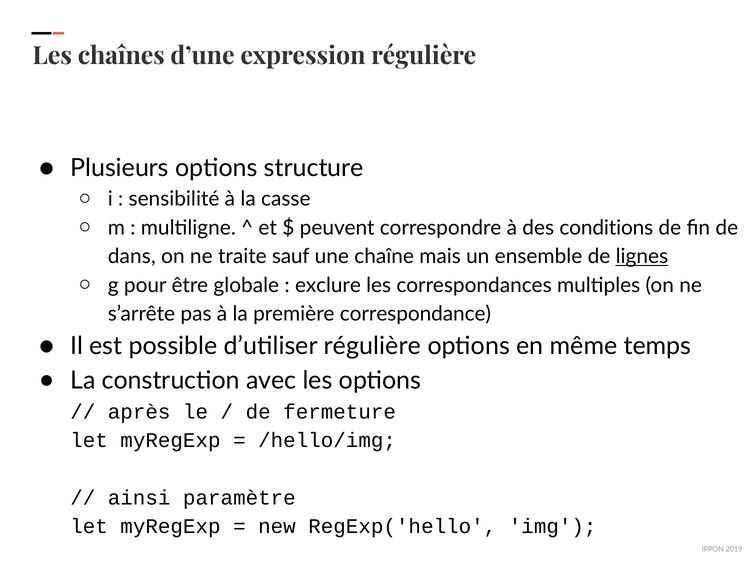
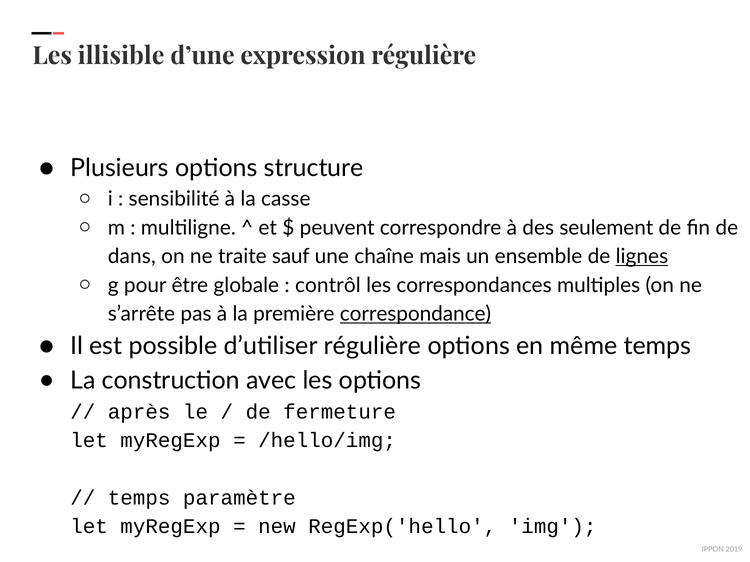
chaînes: chaînes -> illisible (121, 56)
conditions: conditions -> seulement (606, 228)
exclure: exclure -> contrôl (328, 286)
correspondance underline: none -> present (415, 314)
ainsi: ainsi -> temps (139, 498)
